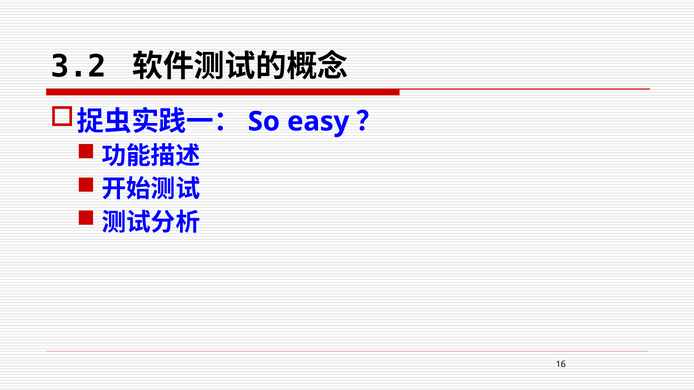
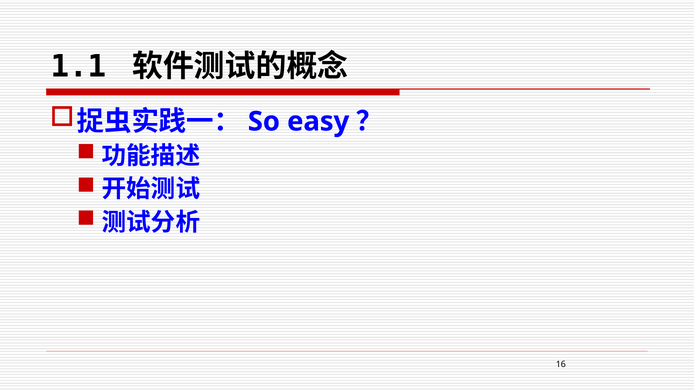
3.2: 3.2 -> 1.1 (78, 67)
